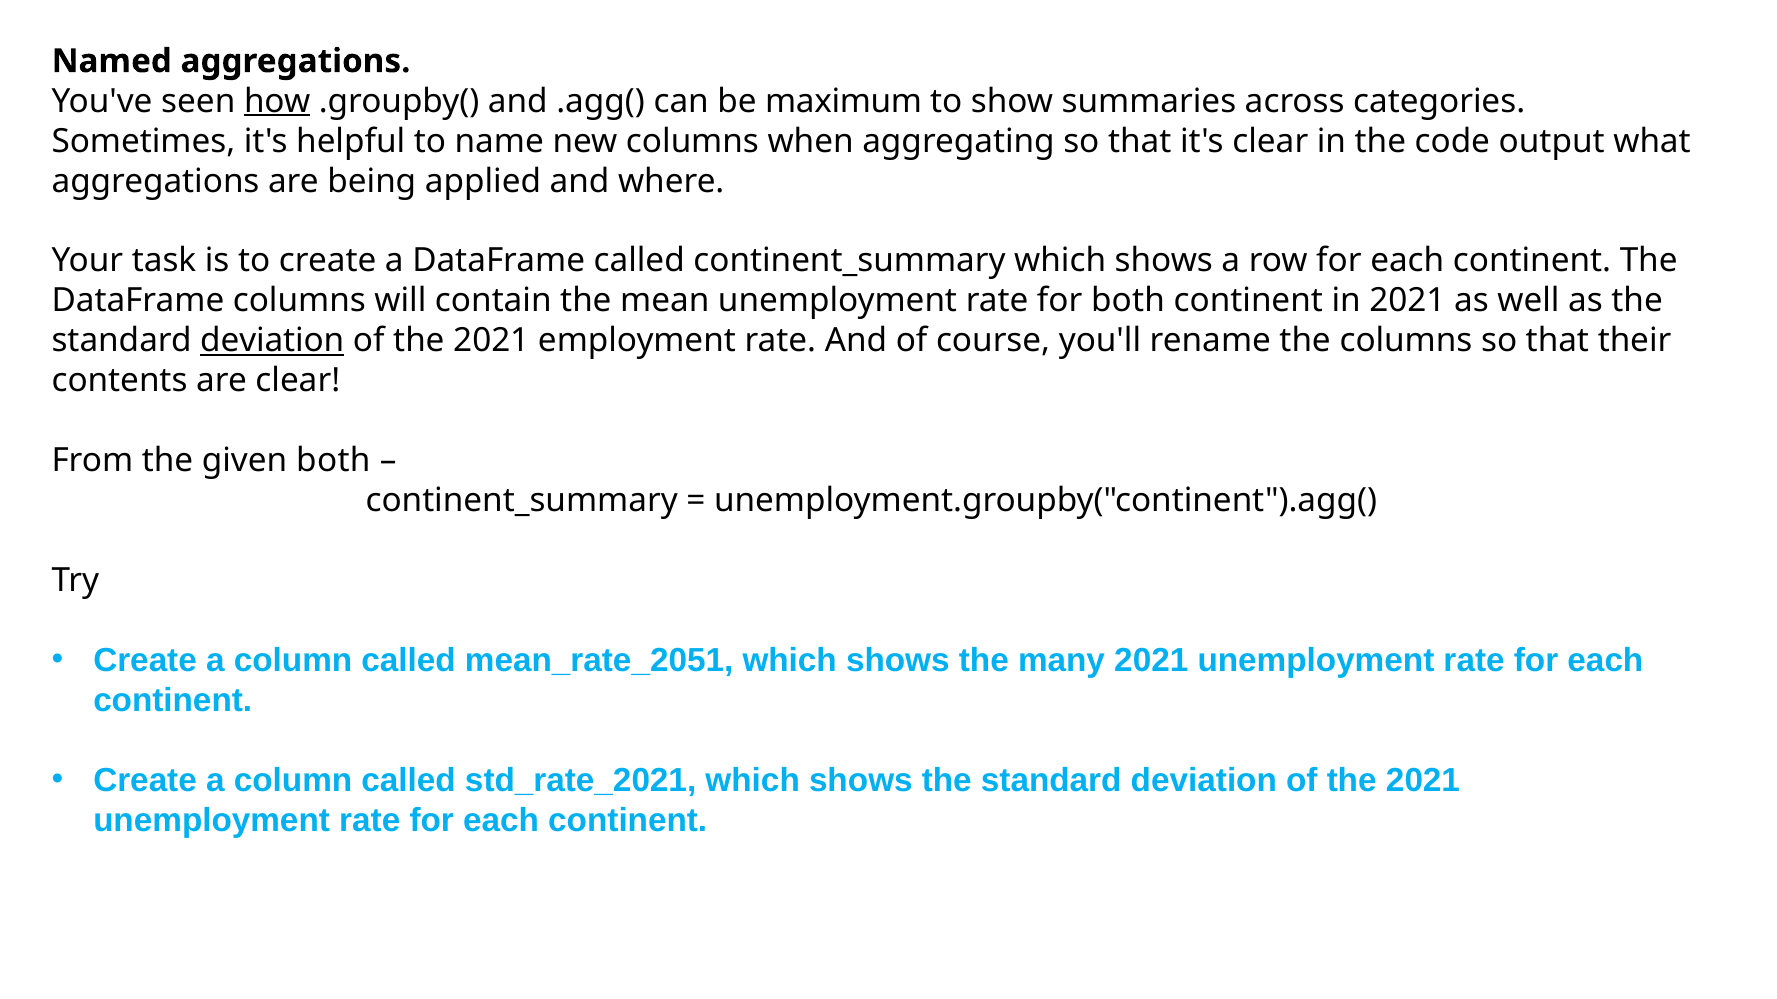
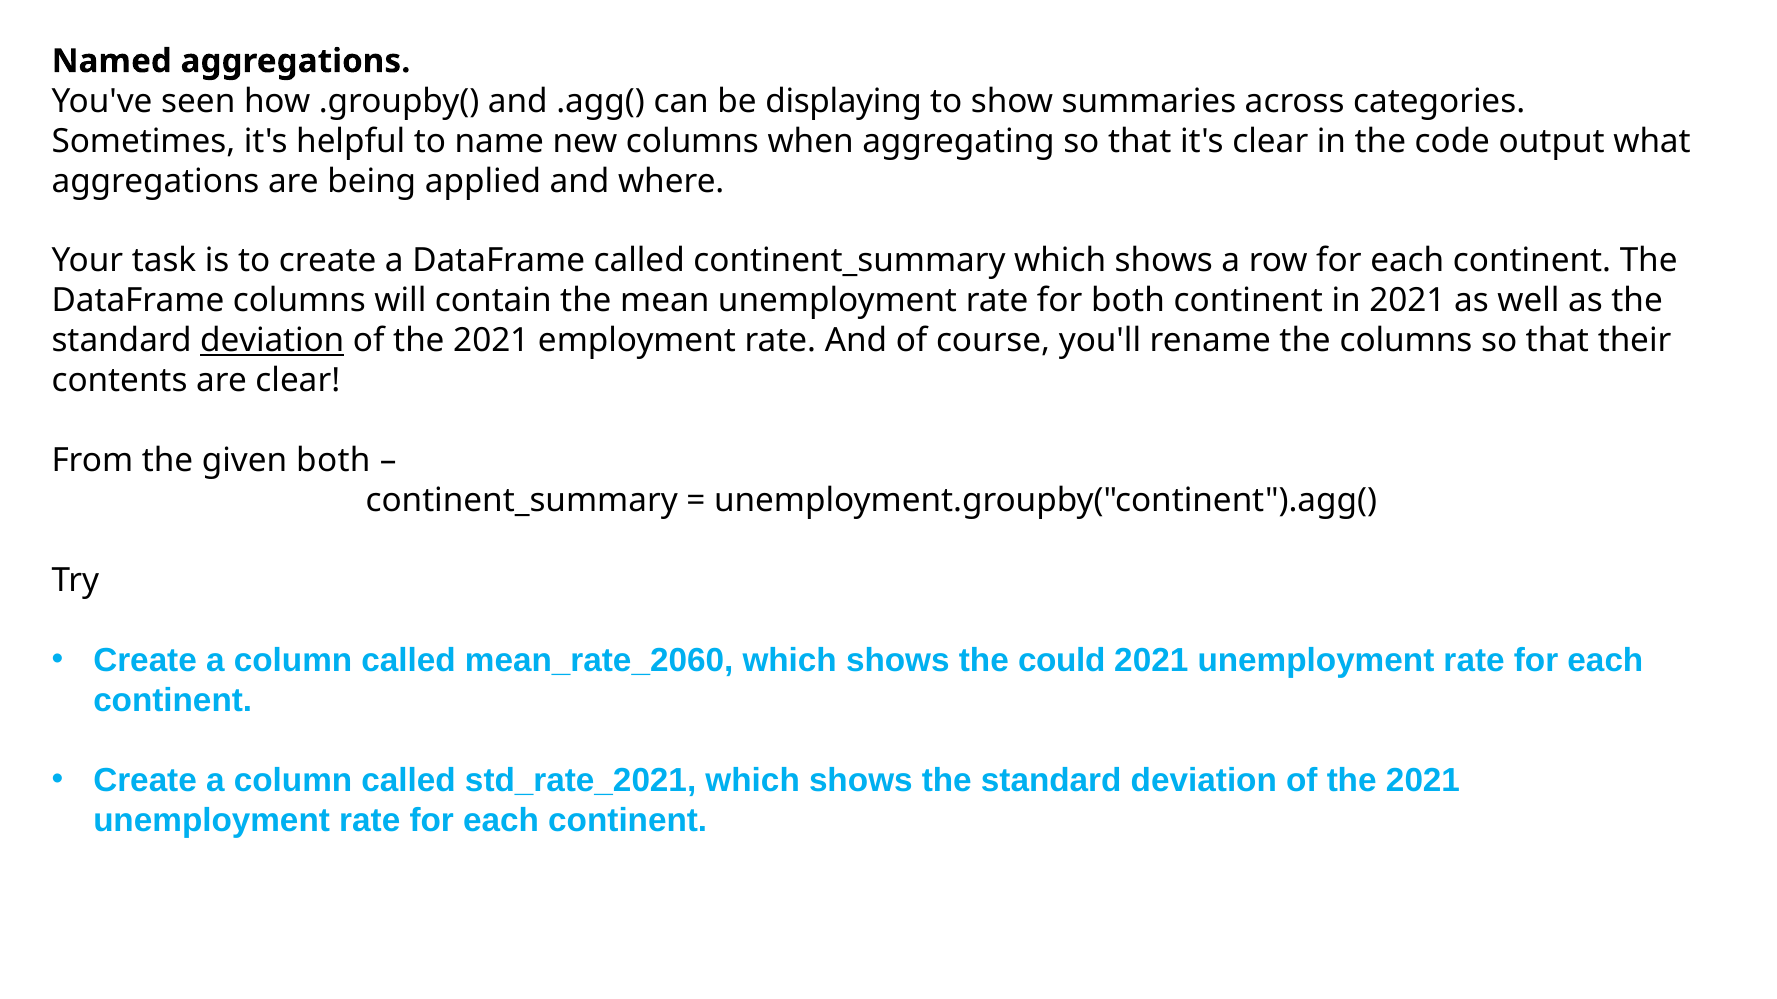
how underline: present -> none (277, 101)
maximum: maximum -> displaying (844, 101)
mean_rate_2051: mean_rate_2051 -> mean_rate_2060 (599, 661)
many: many -> could (1062, 661)
